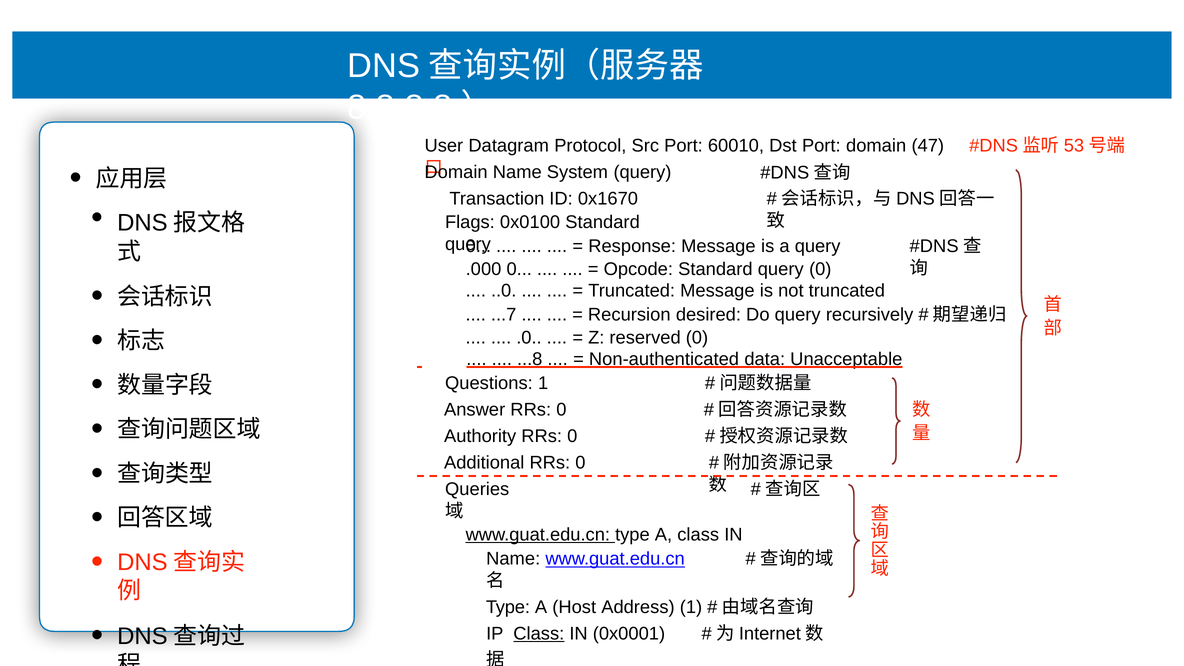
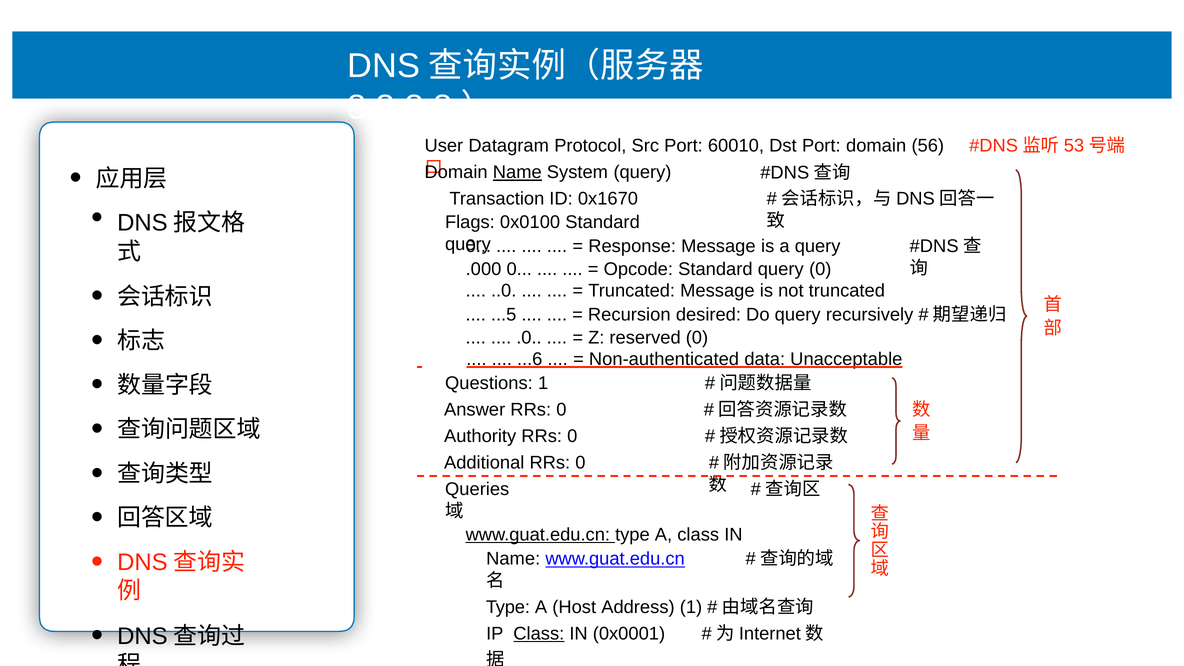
47: 47 -> 56 (928, 146)
Name underline: none -> present (517, 172)
...7: ...7 -> ...5 (504, 315)
...8: ...8 -> ...6 (530, 359)
